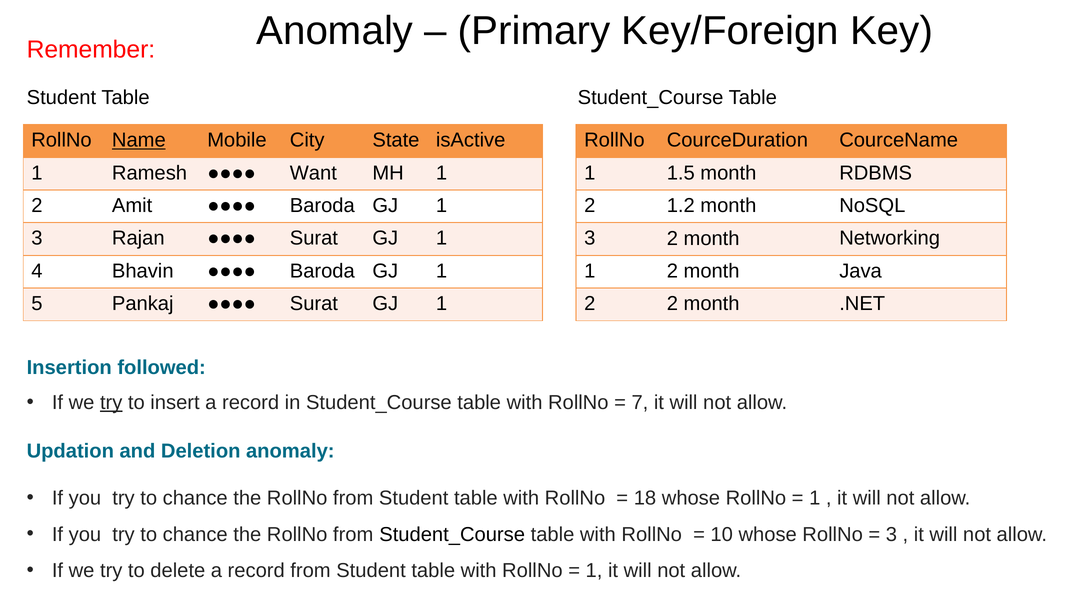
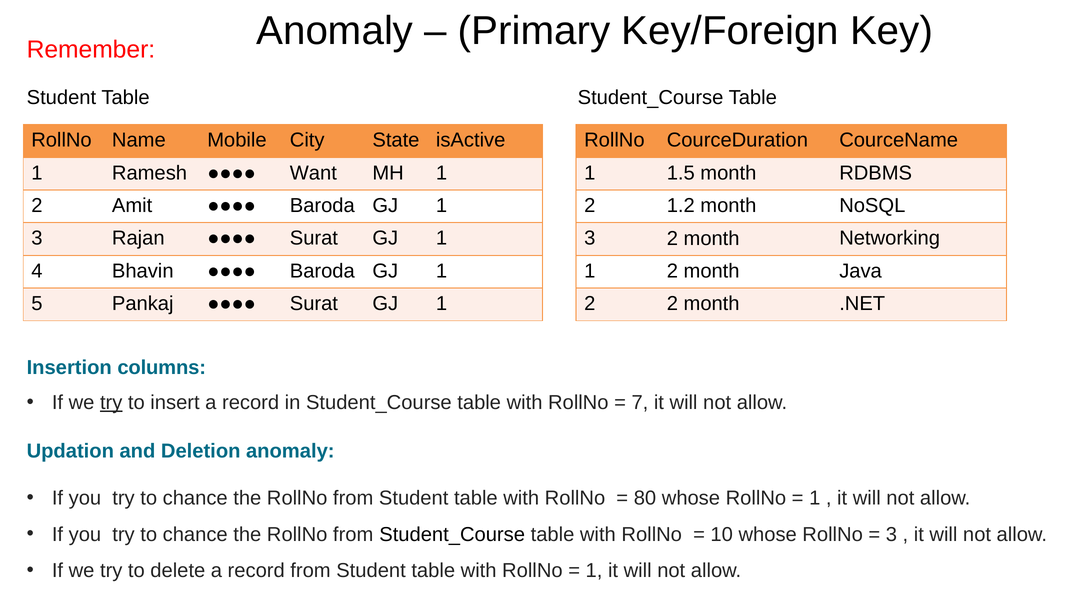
Name underline: present -> none (139, 140)
followed: followed -> columns (162, 368)
18: 18 -> 80 (645, 498)
